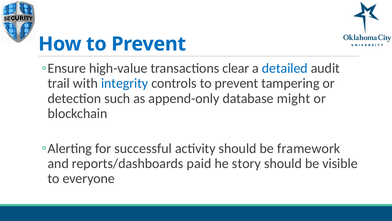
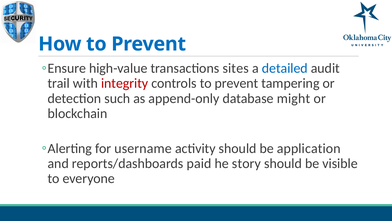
clear: clear -> sites (236, 68)
integrity colour: blue -> red (125, 83)
successful: successful -> username (143, 148)
framework: framework -> application (309, 148)
